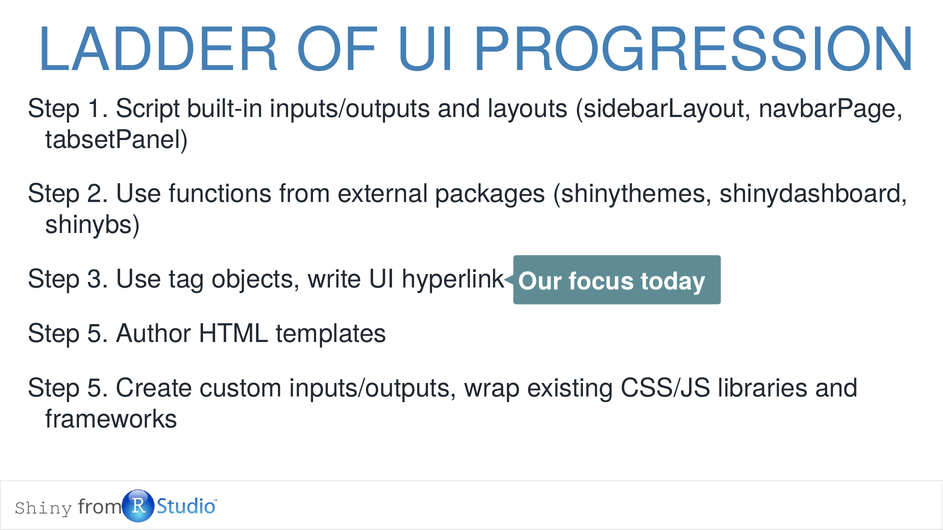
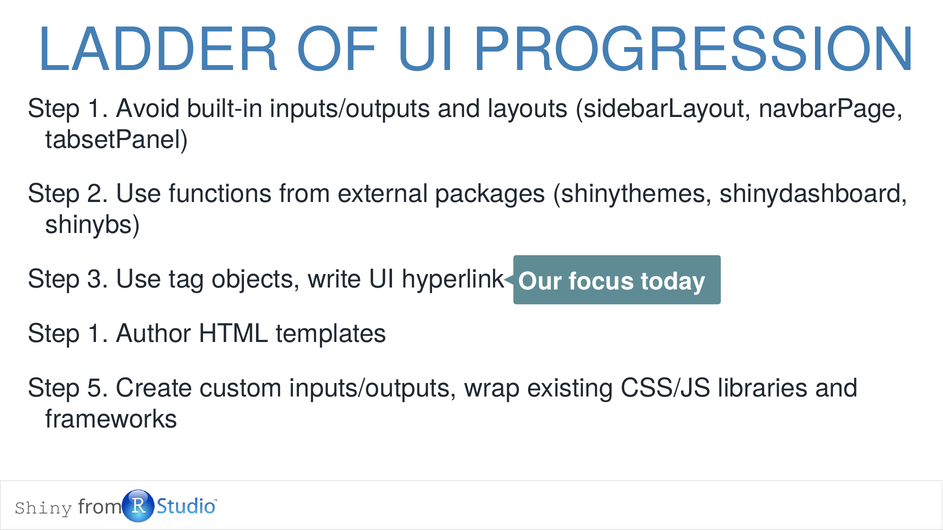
Script: Script -> Avoid (148, 109)
5: 5 -> 1 (98, 334)
